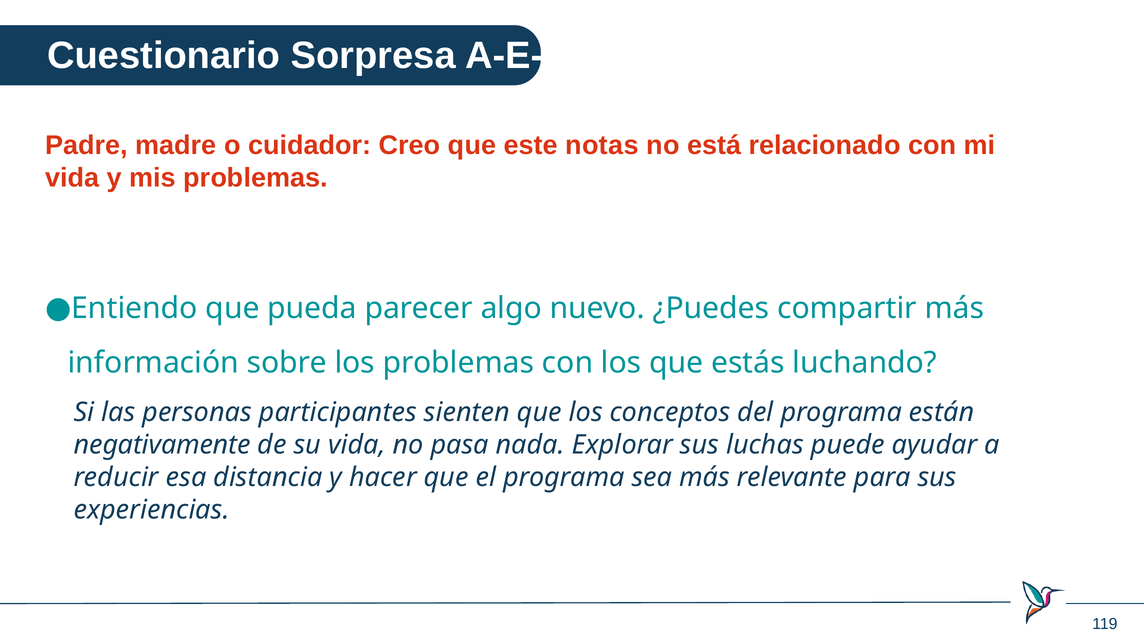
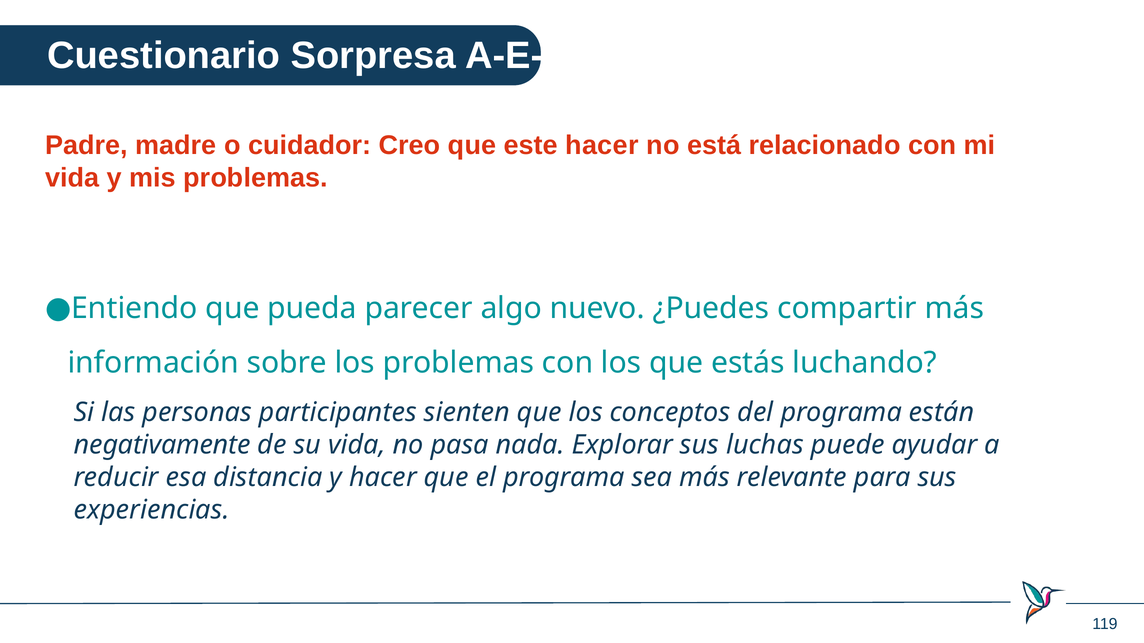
este notas: notas -> hacer (602, 145)
